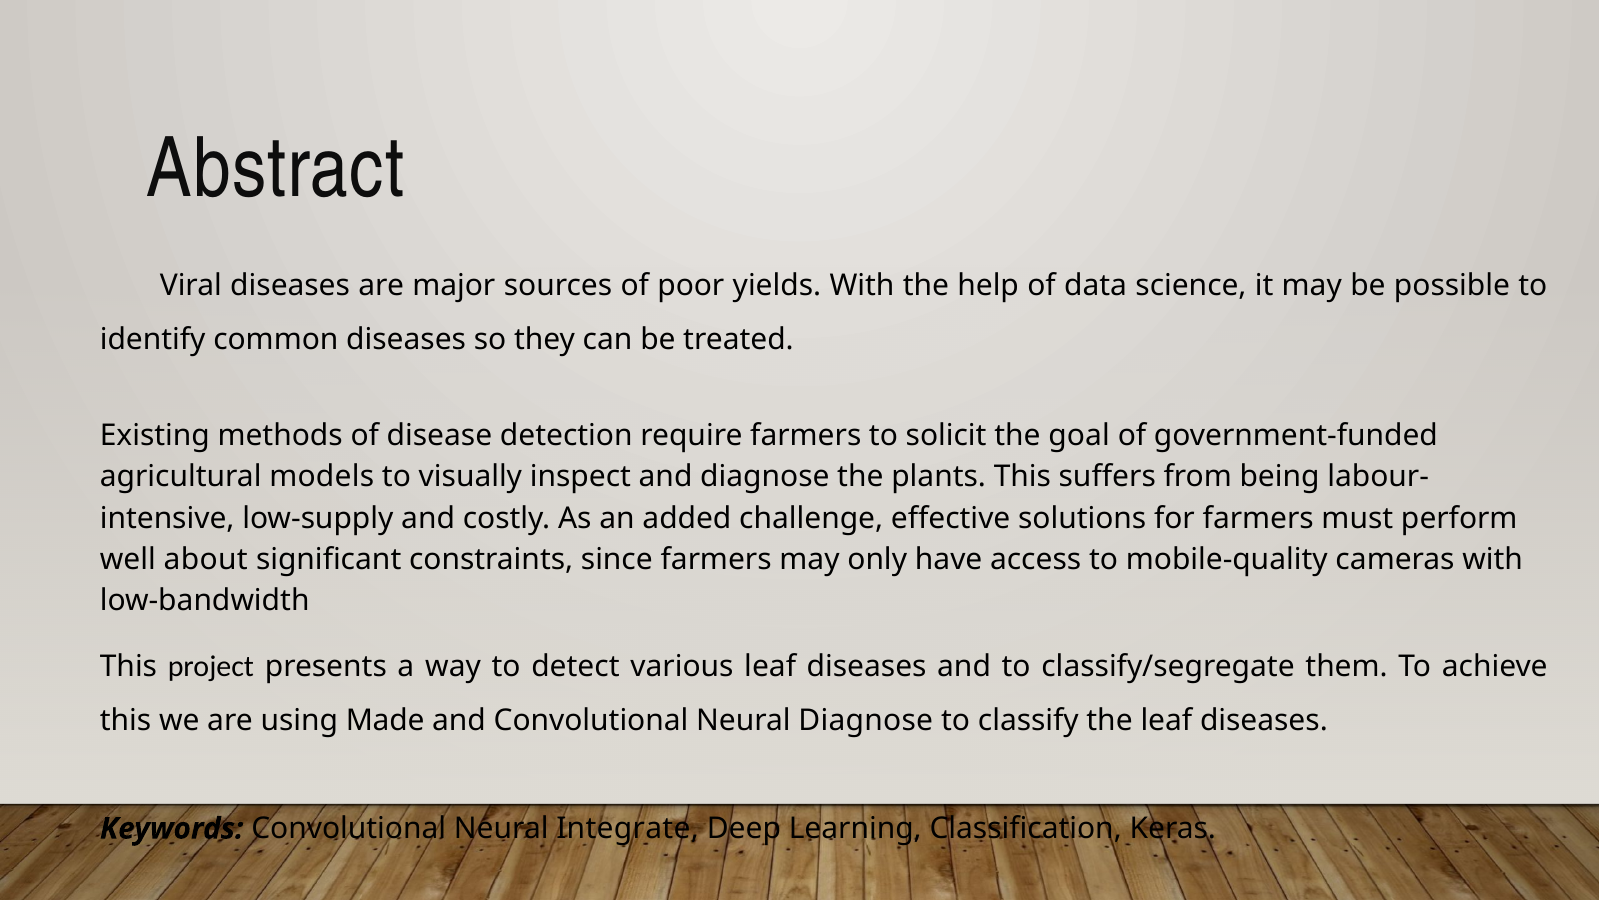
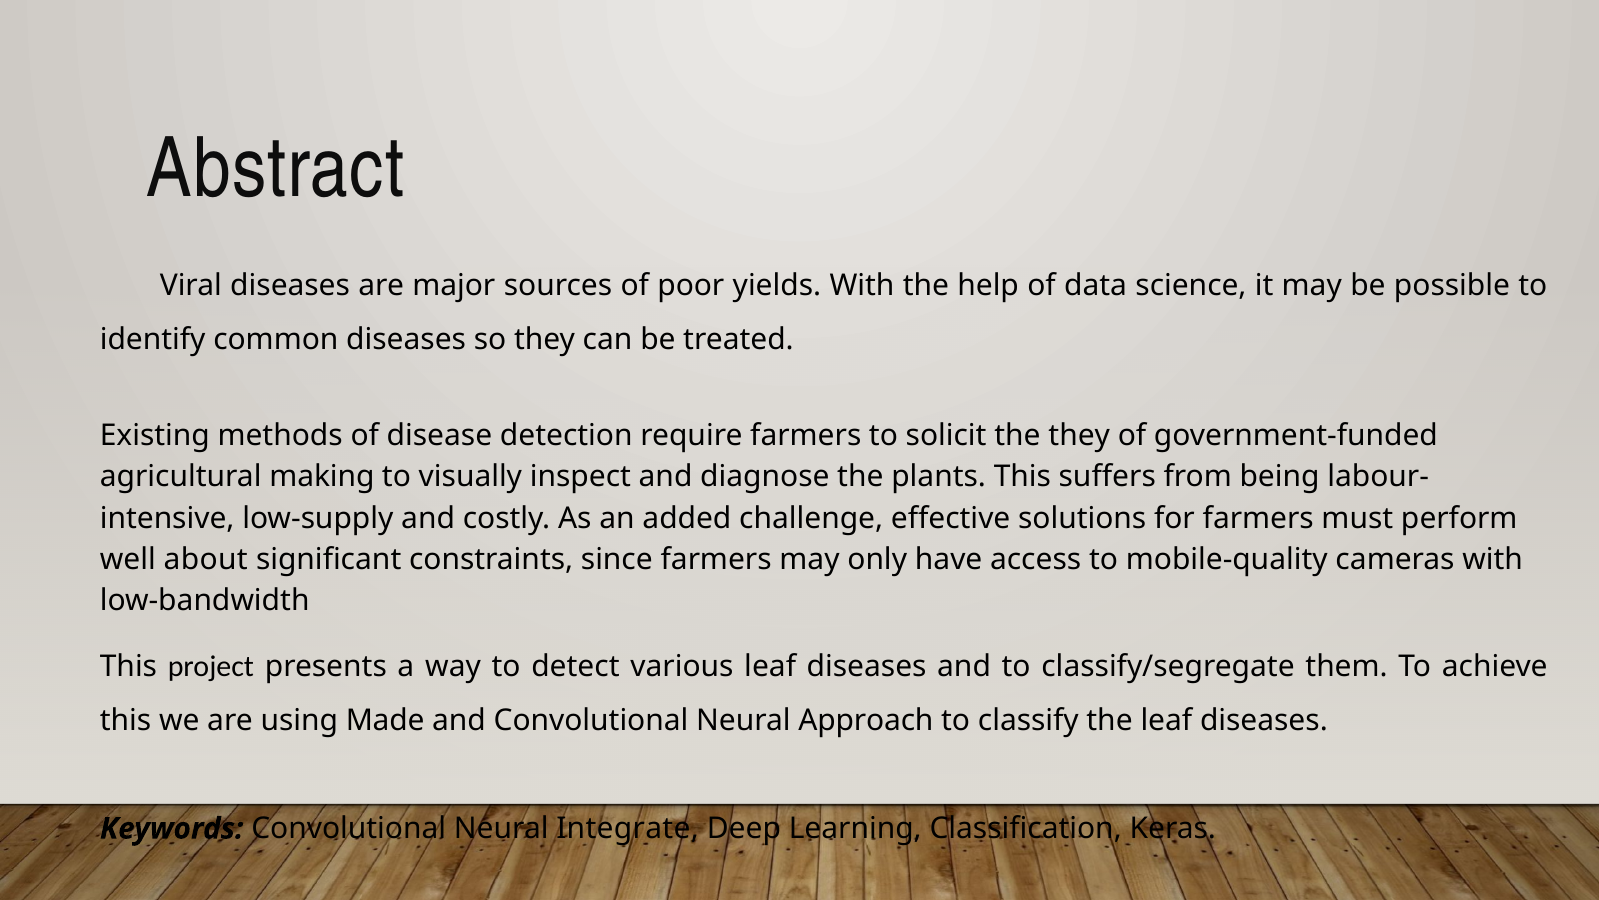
the goal: goal -> they (1079, 435)
models: models -> making (322, 477)
Neural Diagnose: Diagnose -> Approach (866, 720)
